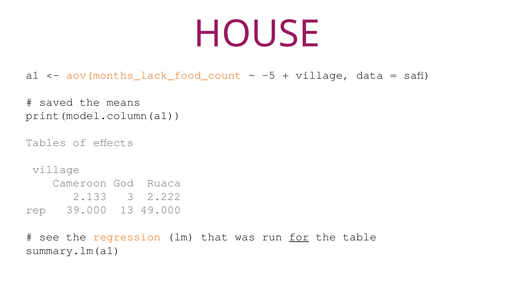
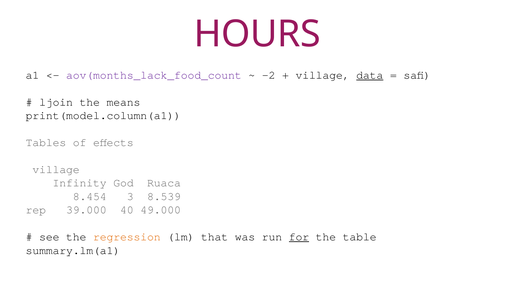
HOUSE: HOUSE -> HOURS (257, 34)
aov(months_lack_food_count colour: orange -> purple (154, 75)
-5: -5 -> -2 (269, 75)
data underline: none -> present (370, 75)
saved: saved -> ljoin (56, 102)
Cameroon: Cameroon -> Infinity (80, 183)
2.133: 2.133 -> 8.454 (90, 196)
2.222: 2.222 -> 8.539 (164, 196)
13: 13 -> 40 (127, 210)
